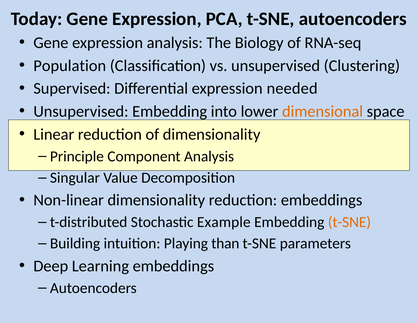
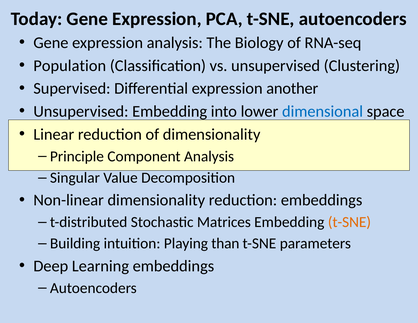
needed: needed -> another (292, 89)
dimensional colour: orange -> blue (323, 111)
Example: Example -> Matrices (224, 222)
